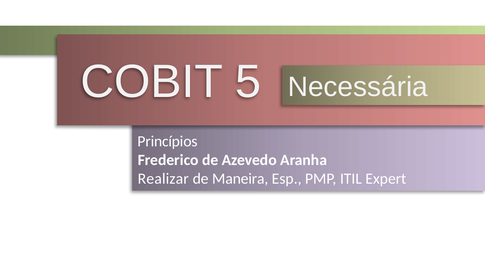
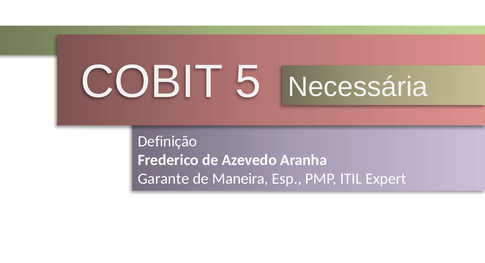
Princípios: Princípios -> Definição (167, 141)
Realizar: Realizar -> Garante (163, 179)
